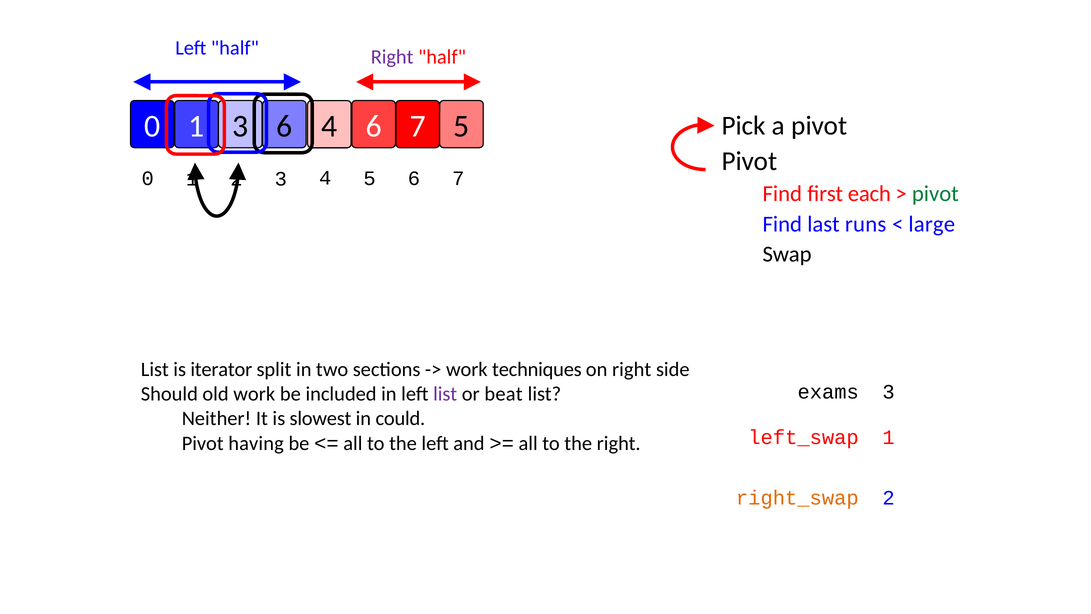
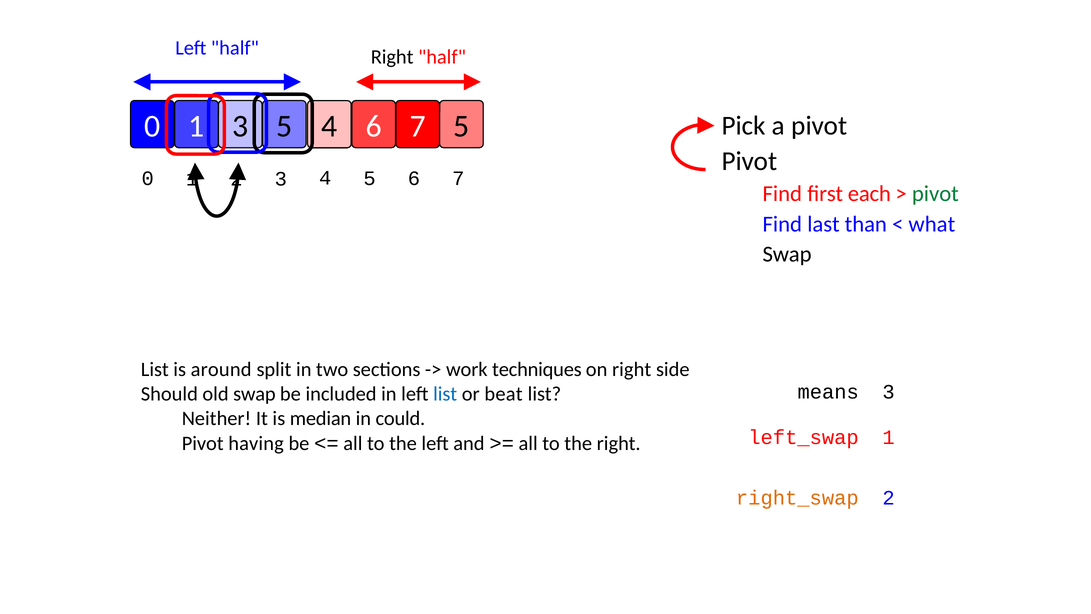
Right colour: purple -> black (392, 57)
1 6: 6 -> 5 (284, 126)
runs: runs -> than (866, 224)
large: large -> what (932, 224)
iterator: iterator -> around (221, 369)
exams: exams -> means (828, 392)
old work: work -> swap (254, 394)
list colour: purple -> blue (445, 394)
slowest: slowest -> median (321, 418)
